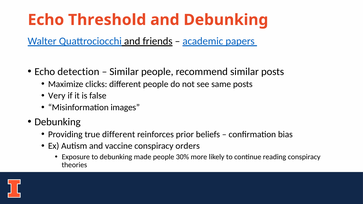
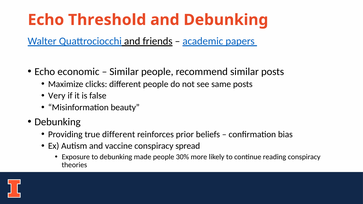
detection: detection -> economic (78, 72)
images: images -> beauty (125, 108)
orders: orders -> spread (188, 146)
